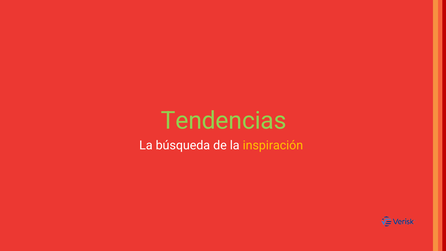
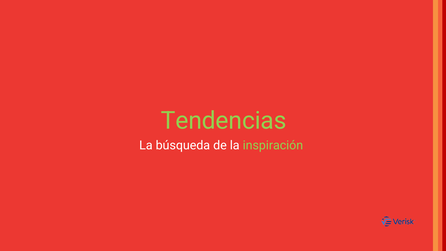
inspiración colour: yellow -> light green (273, 145)
